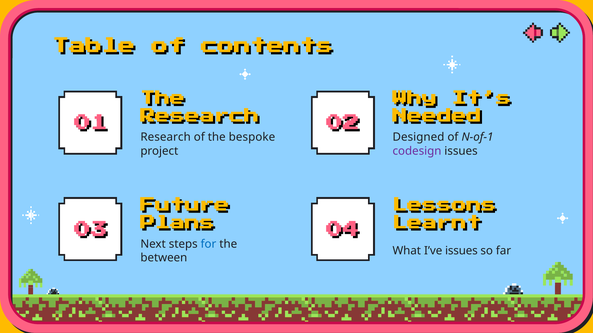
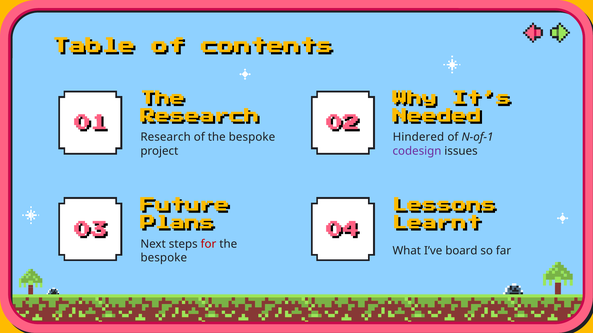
Designed: Designed -> Hindered (418, 137)
for colour: blue -> red (208, 244)
I’ve issues: issues -> board (461, 251)
between: between -> bespoke (164, 258)
